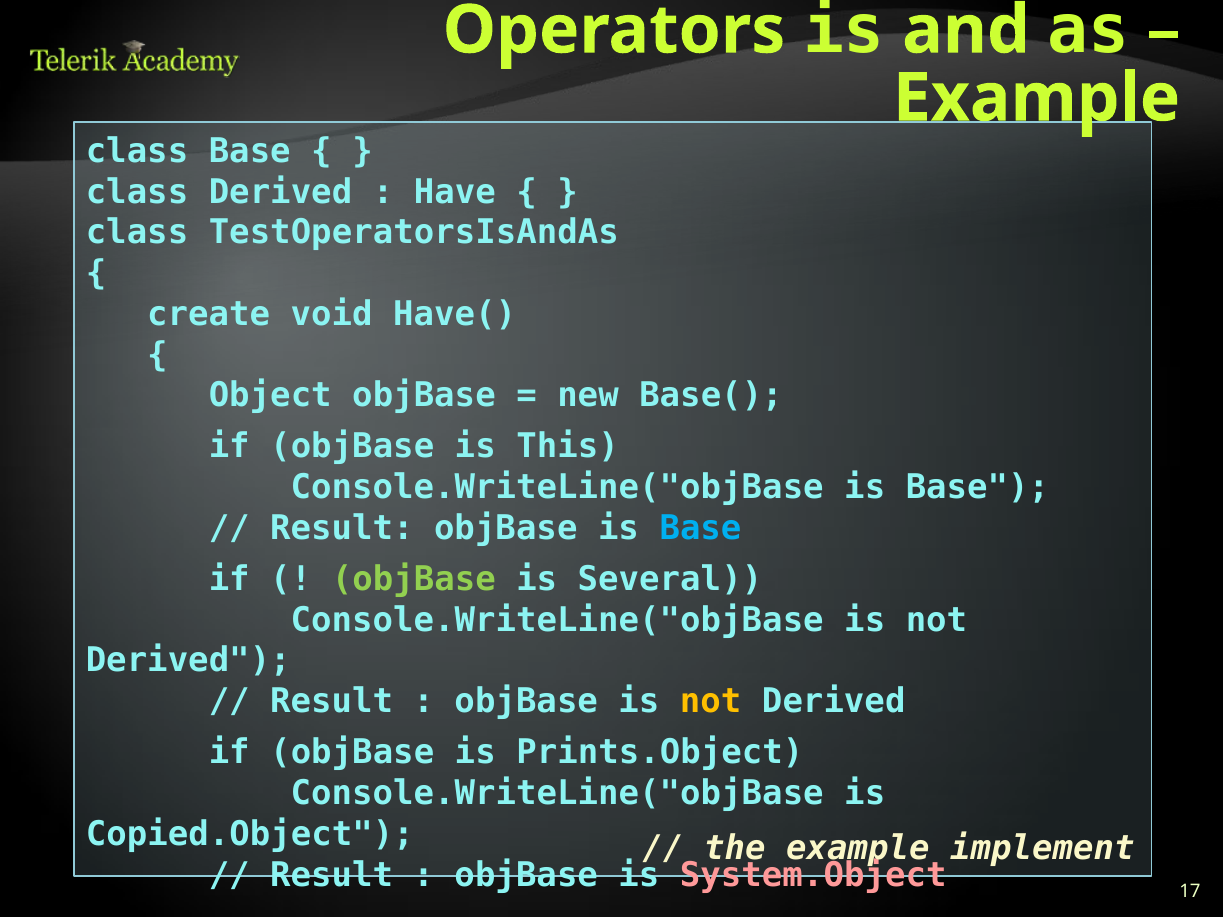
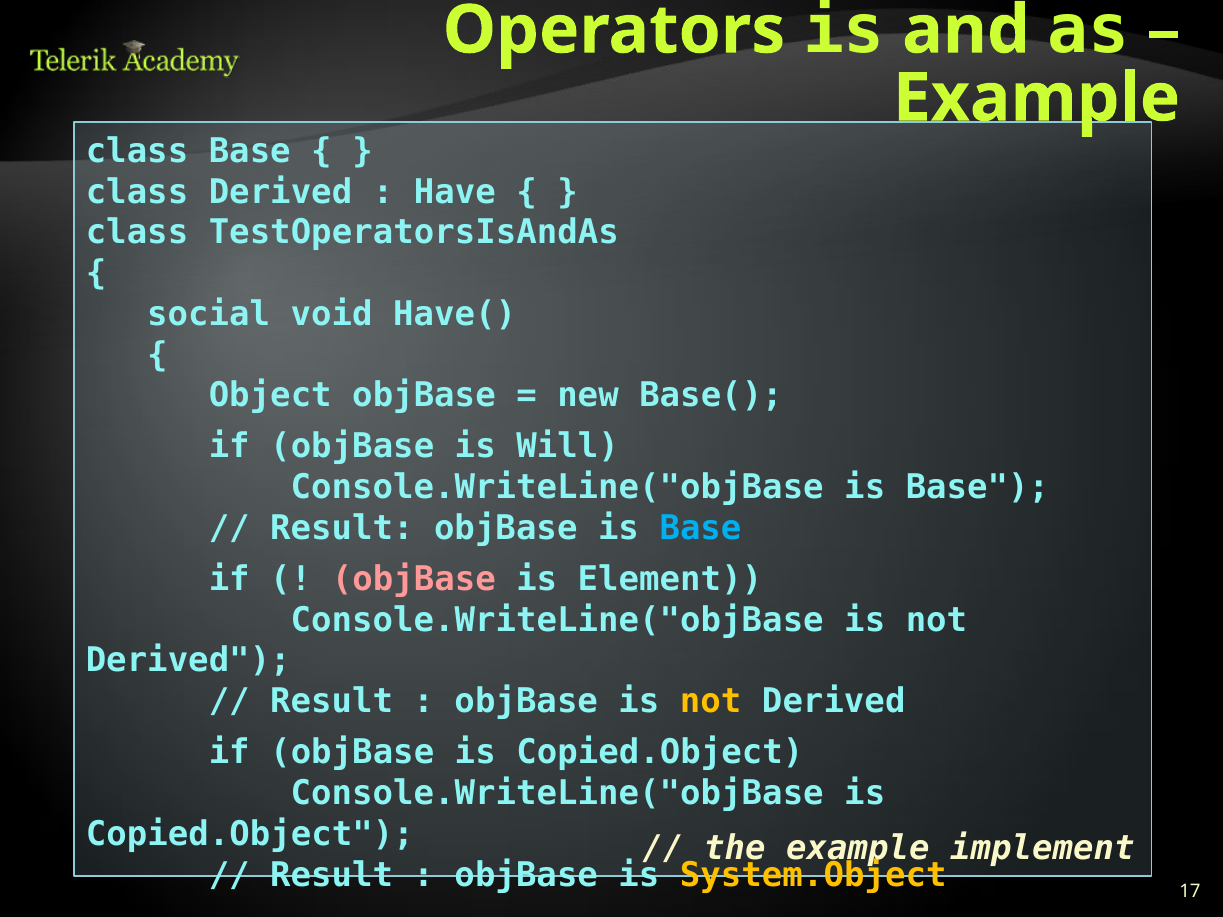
create: create -> social (209, 314)
This: This -> Will (568, 447)
objBase colour: light green -> pink (414, 579)
Several: Several -> Element (670, 579)
objBase is Prints.Object: Prints.Object -> Copied.Object (660, 753)
System.Object colour: pink -> yellow (813, 875)
